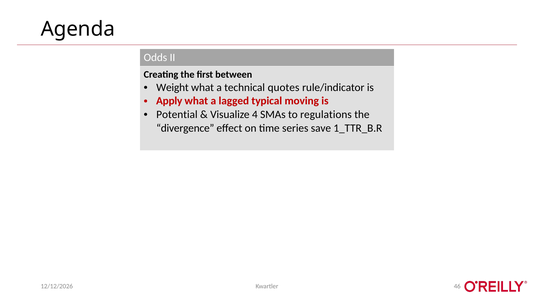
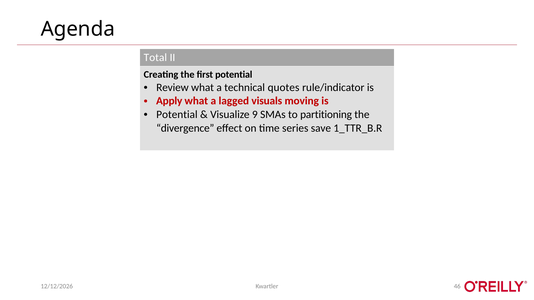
Odds: Odds -> Total (155, 58)
first between: between -> potential (234, 75)
Weight: Weight -> Review (172, 87)
typical: typical -> visuals (267, 101)
4: 4 -> 9 (255, 115)
regulations: regulations -> partitioning (326, 115)
